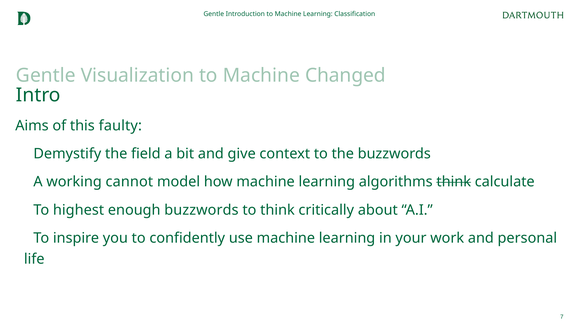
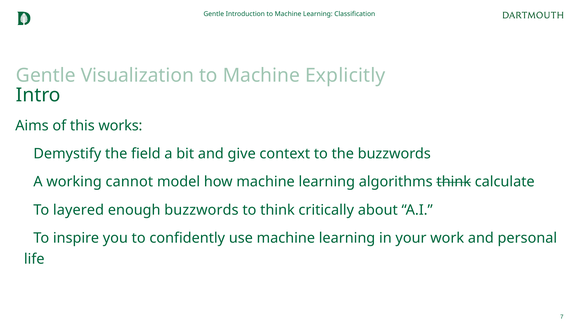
Changed: Changed -> Explicitly (345, 75)
faulty: faulty -> works (120, 126)
highest: highest -> layered (79, 210)
